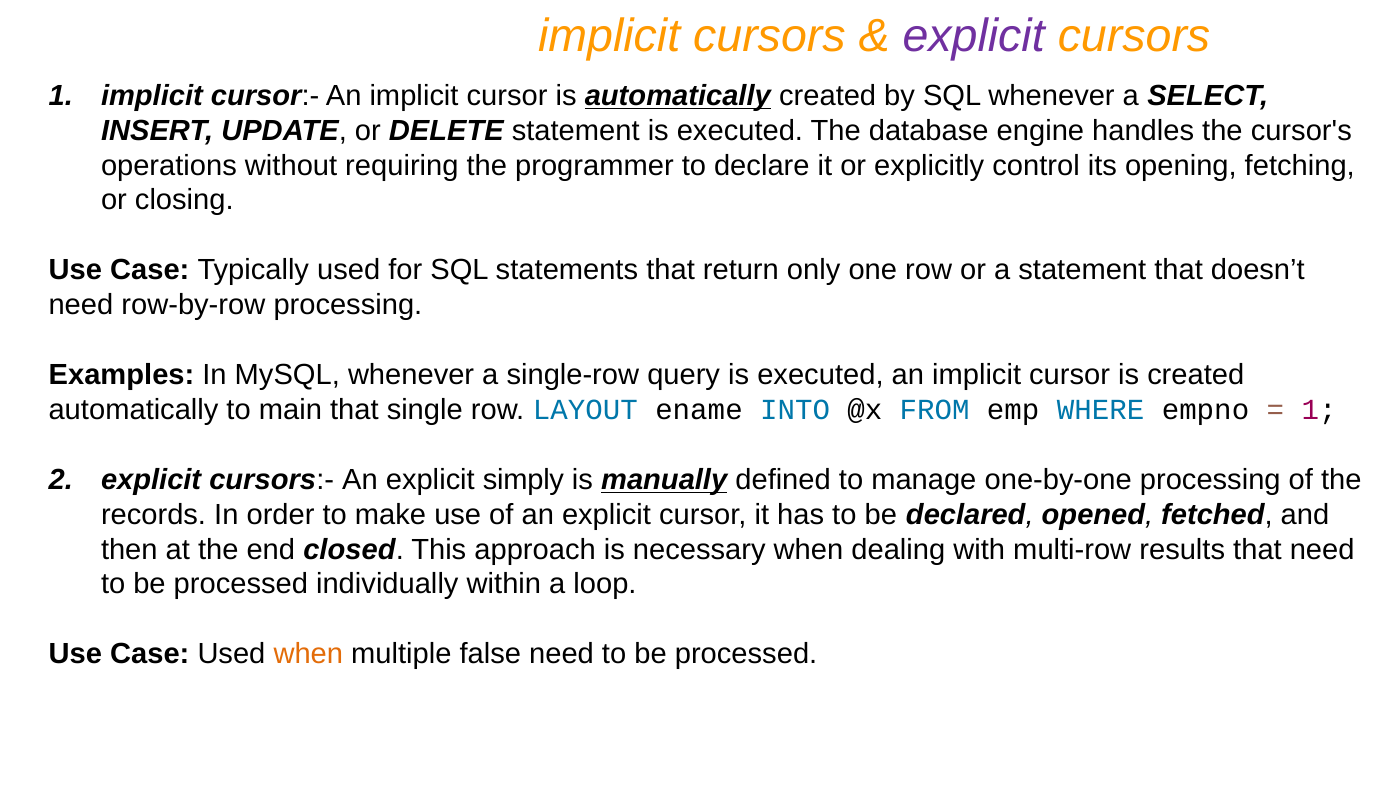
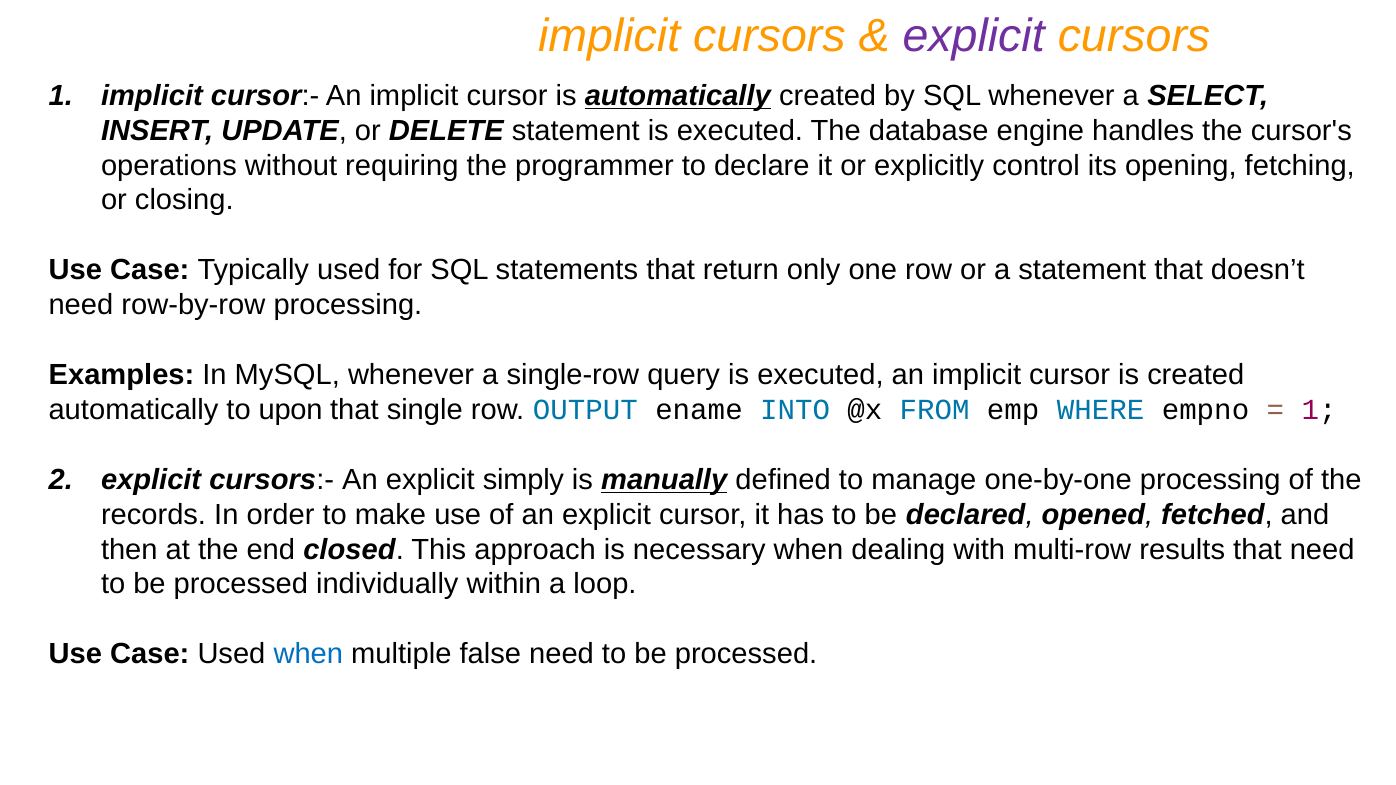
main: main -> upon (291, 410)
LAYOUT: LAYOUT -> OUTPUT (585, 410)
when colour: orange -> blue (308, 654)
